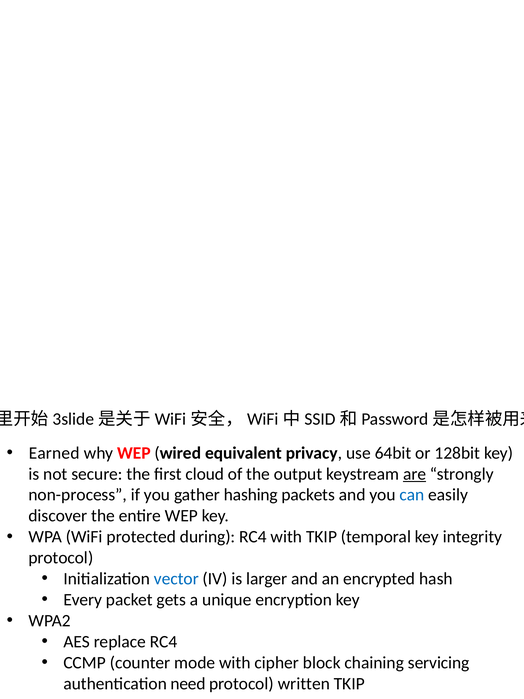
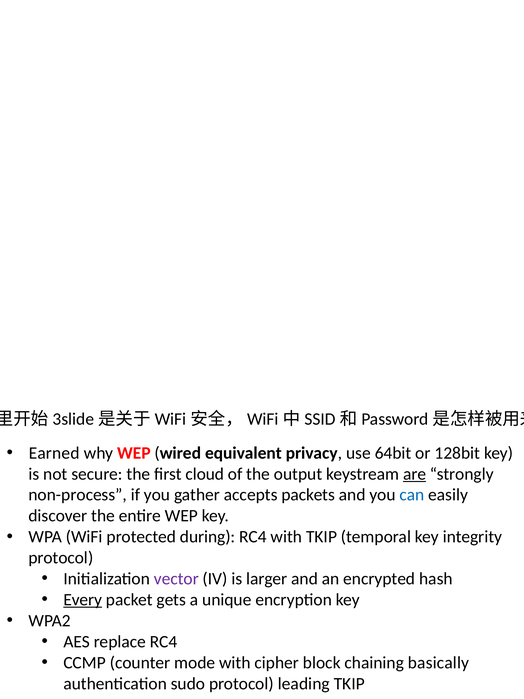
hashing: hashing -> accepts (251, 495)
vector colour: blue -> purple (176, 579)
Every underline: none -> present (83, 599)
servicing: servicing -> basically (439, 662)
need: need -> sudo (188, 683)
written: written -> leading (304, 683)
